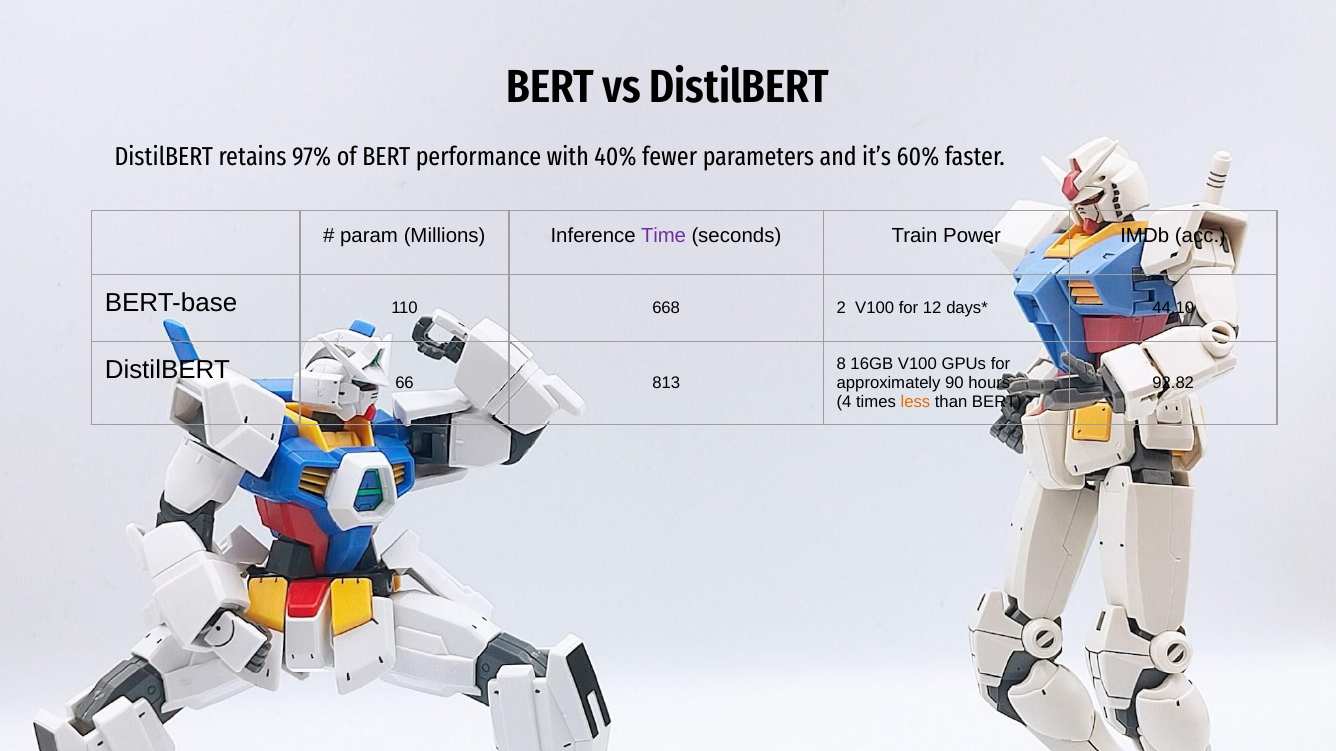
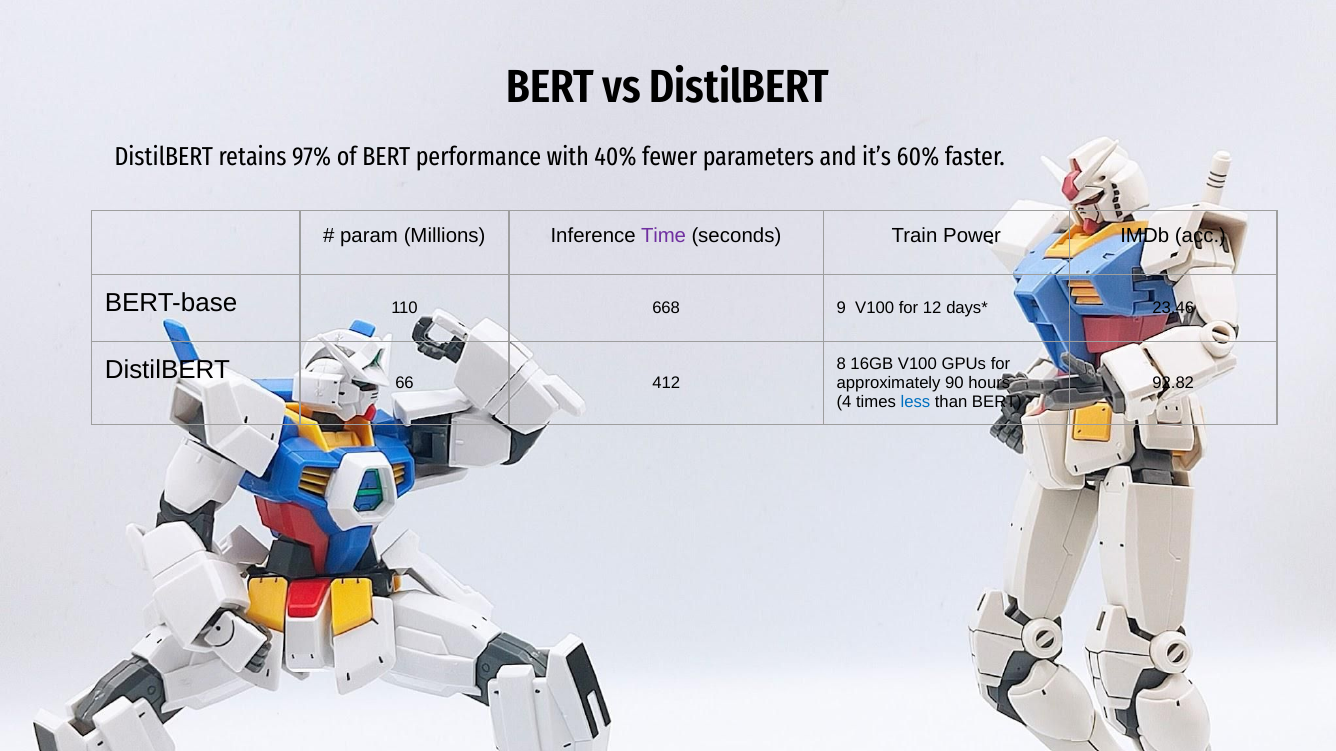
2: 2 -> 9 (841, 309)
44.10: 44.10 -> 23.46 (1173, 309)
813: 813 -> 412 (666, 383)
less colour: orange -> blue (915, 402)
